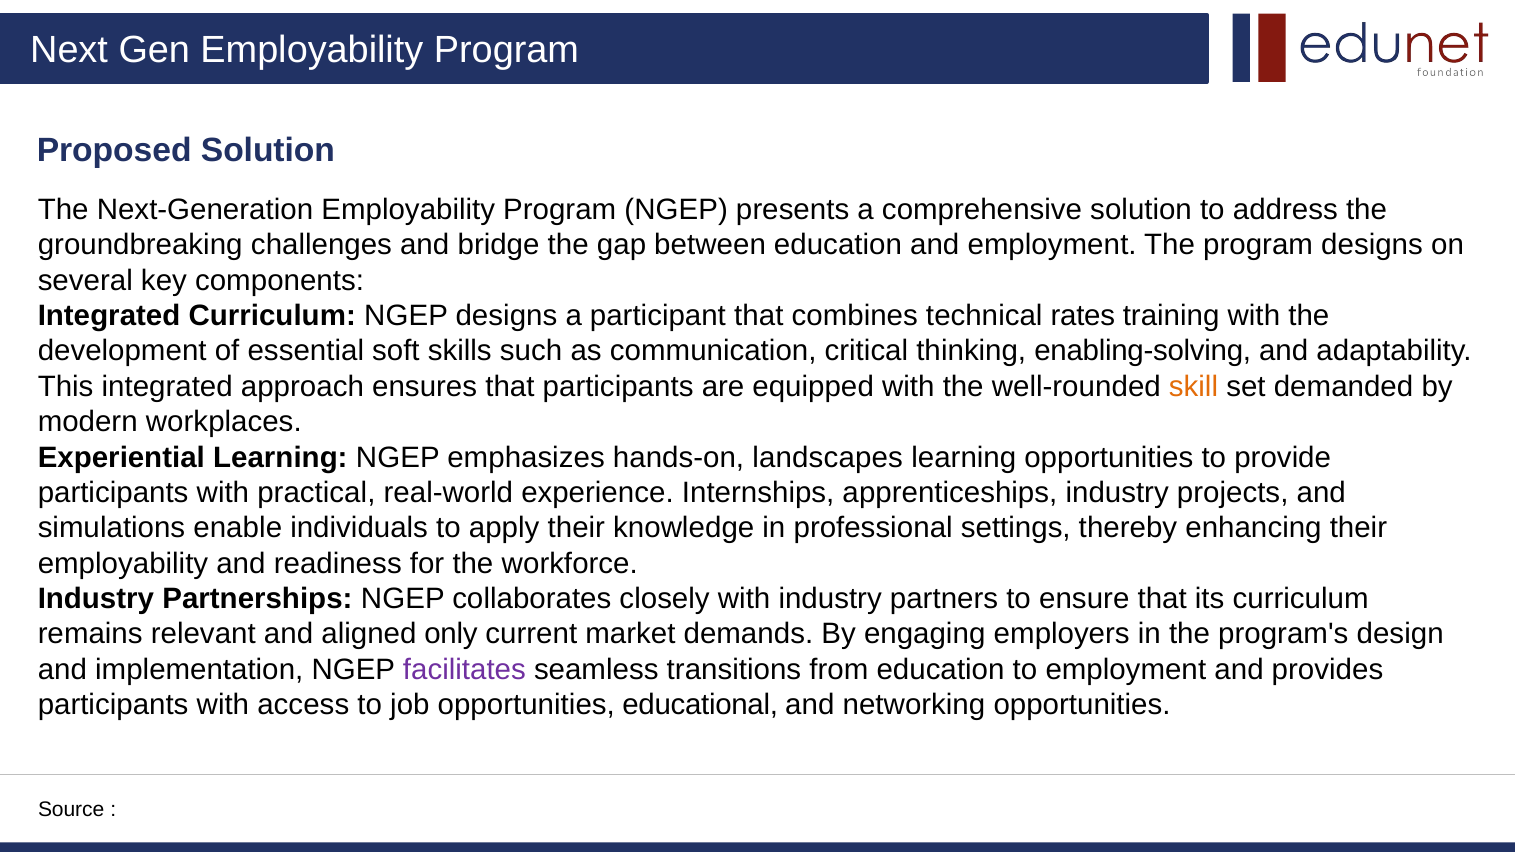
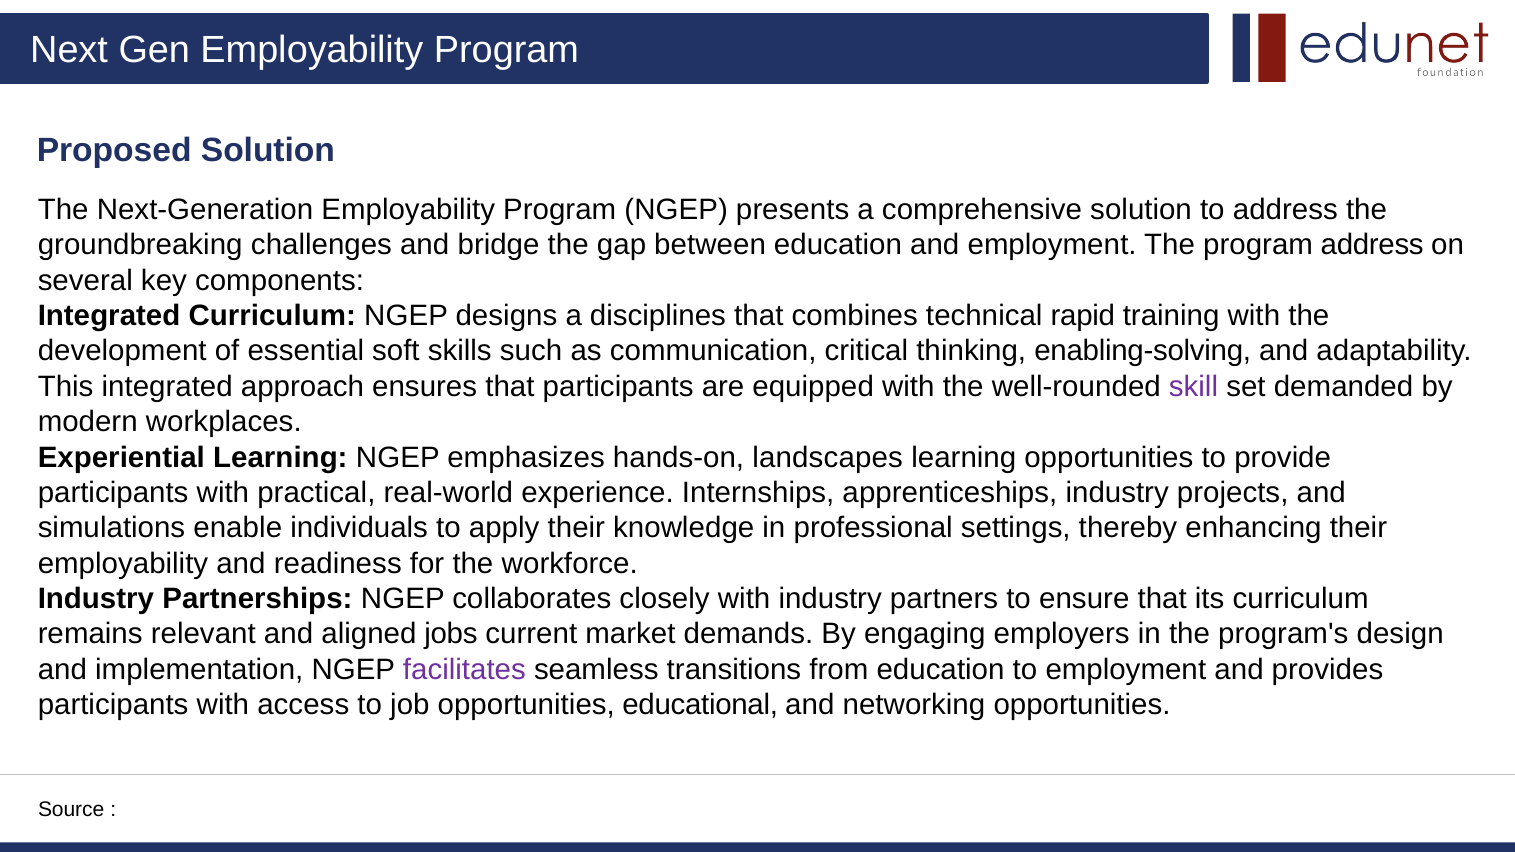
program designs: designs -> address (1372, 245)
participant: participant -> disciplines (658, 316)
rates: rates -> rapid (1083, 316)
skill colour: orange -> purple (1193, 387)
only: only -> jobs (451, 634)
